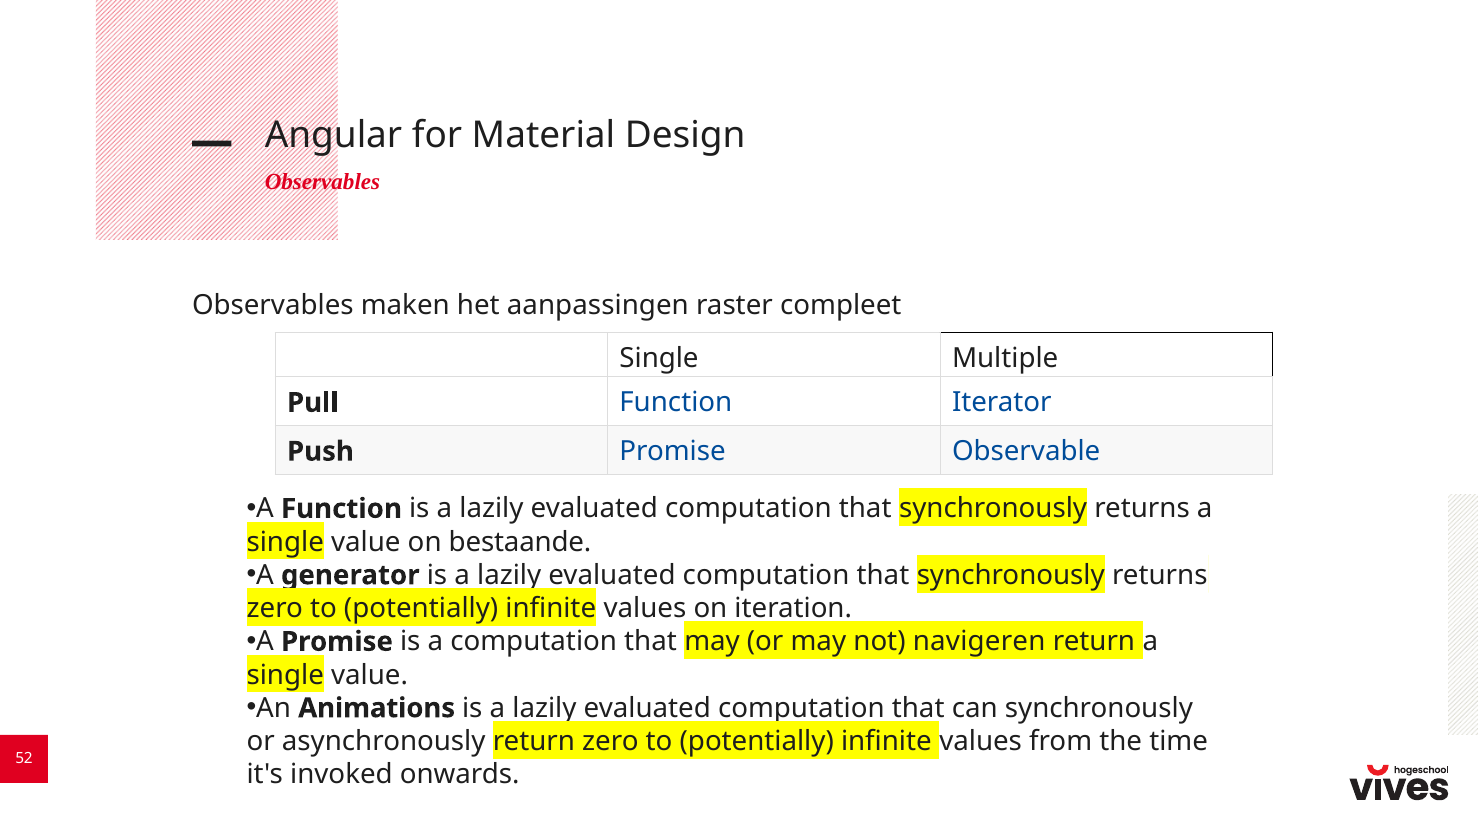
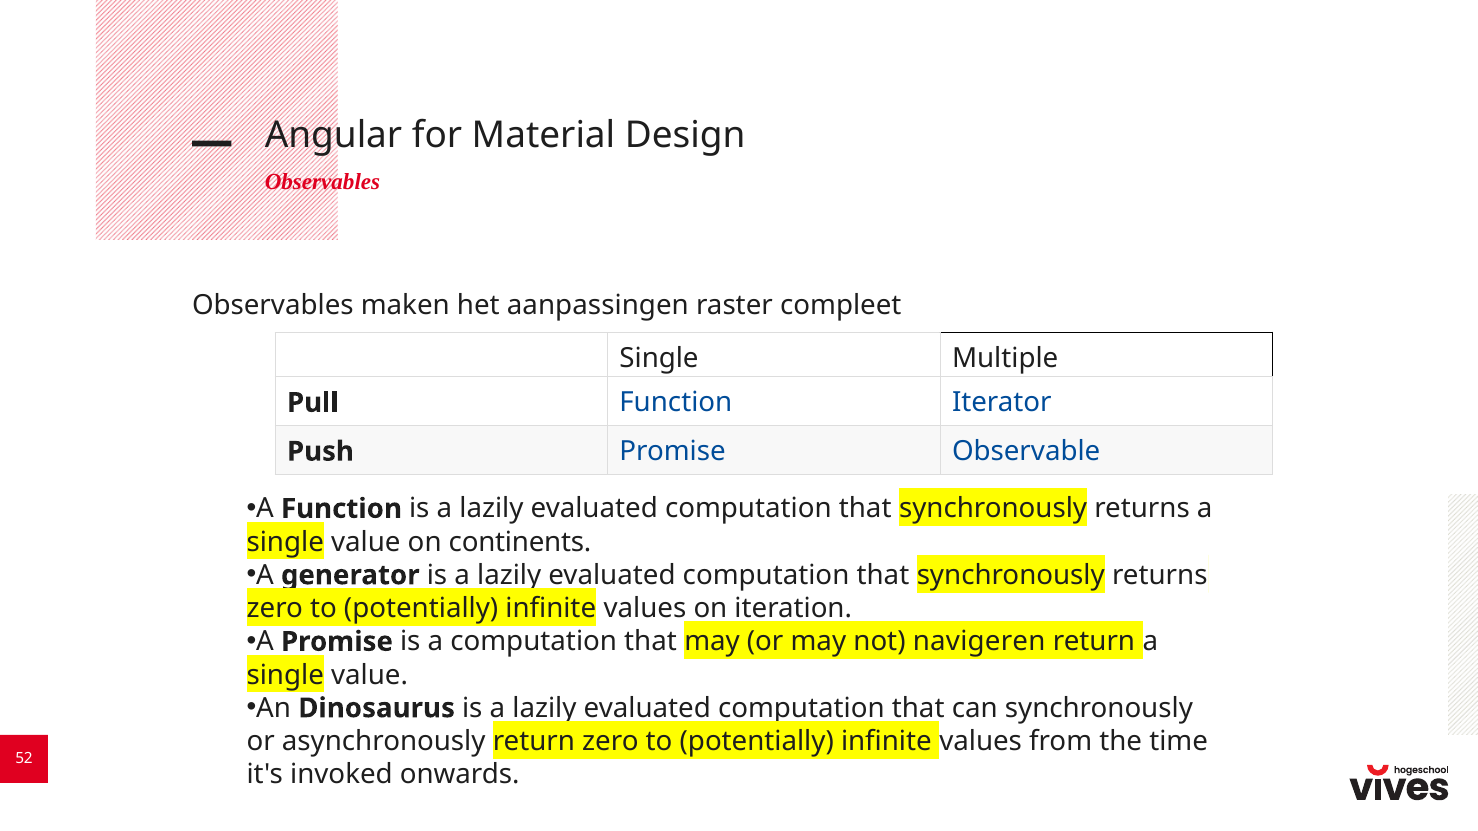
bestaande: bestaande -> continents (520, 542)
Animations: Animations -> Dinosaurus (377, 708)
